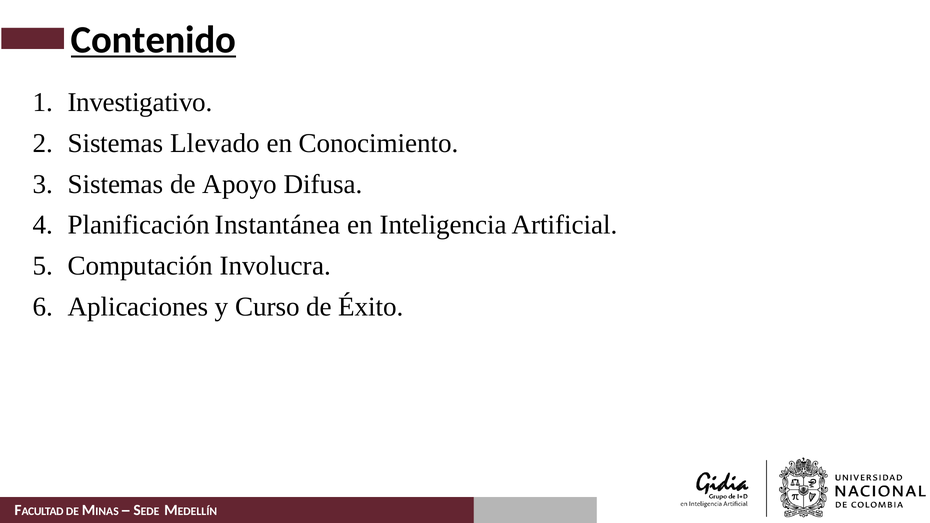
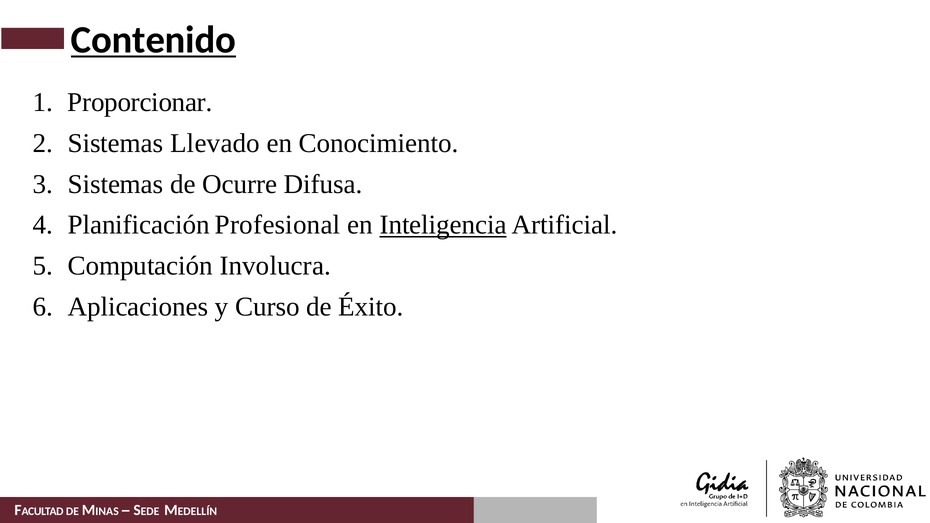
Investigativo: Investigativo -> Proporcionar (140, 102)
Apoyo: Apoyo -> Ocurre (240, 184)
Instantánea: Instantánea -> Profesional (278, 225)
Inteligencia underline: none -> present (443, 225)
